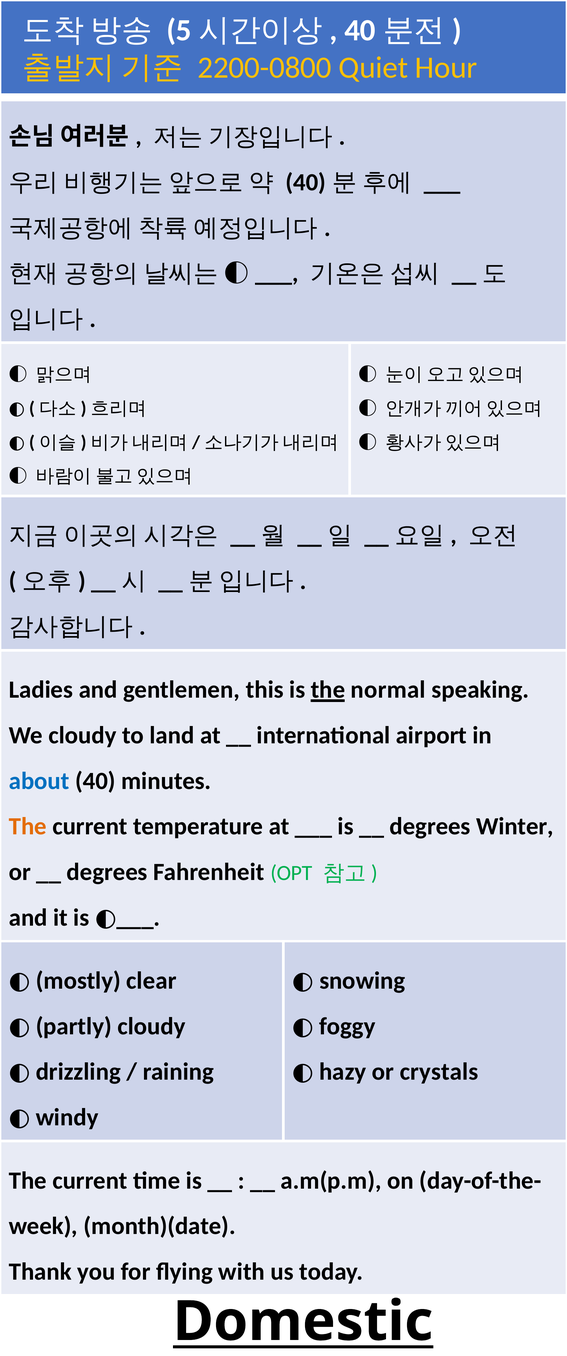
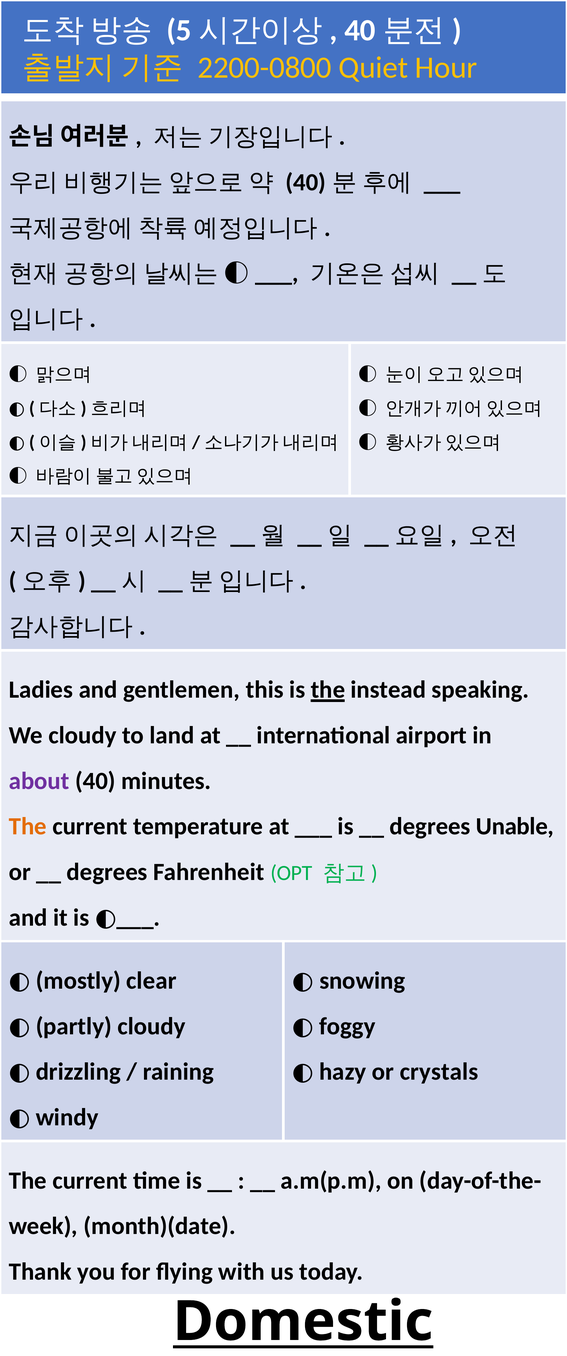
normal: normal -> instead (388, 690)
about colour: blue -> purple (39, 781)
Winter: Winter -> Unable (515, 827)
